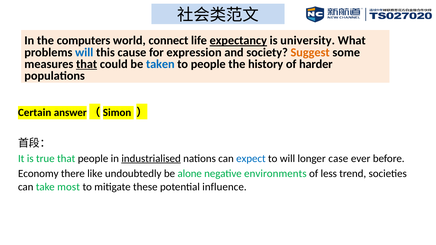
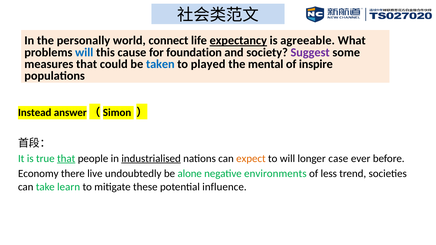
computers: computers -> personally (83, 41)
university: university -> agreeable (308, 41)
expression: expression -> foundation (194, 52)
Suggest colour: orange -> purple (310, 52)
that underline: present -> none (87, 64)
to people: people -> played (208, 64)
history: history -> mental (266, 64)
harder: harder -> inspire (316, 64)
Certain: Certain -> Instead (35, 113)
that underline: none -> present (66, 159)
expect colour: blue -> orange (251, 159)
like: like -> live (95, 174)
most: most -> learn (69, 187)
